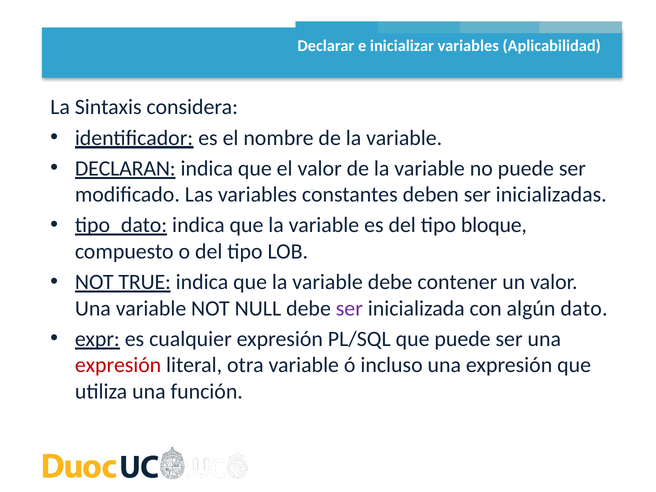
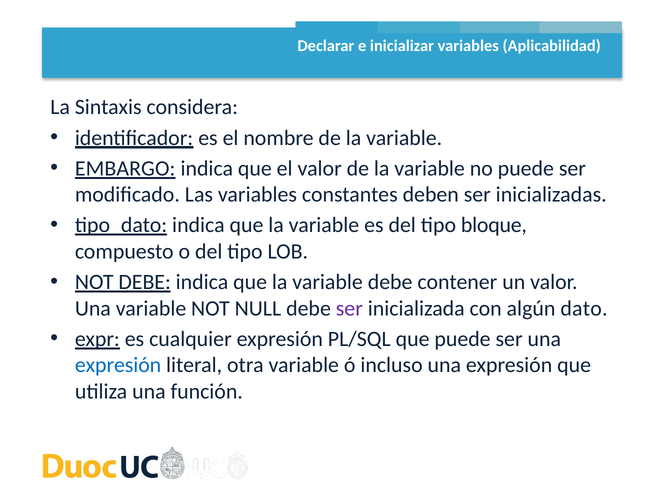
DECLARAN: DECLARAN -> EMBARGO (125, 168)
NOT TRUE: TRUE -> DEBE (145, 282)
expresión colour: red -> blue (118, 365)
